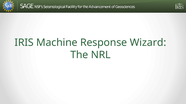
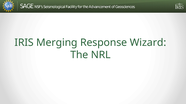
Machine: Machine -> Merging (57, 43)
